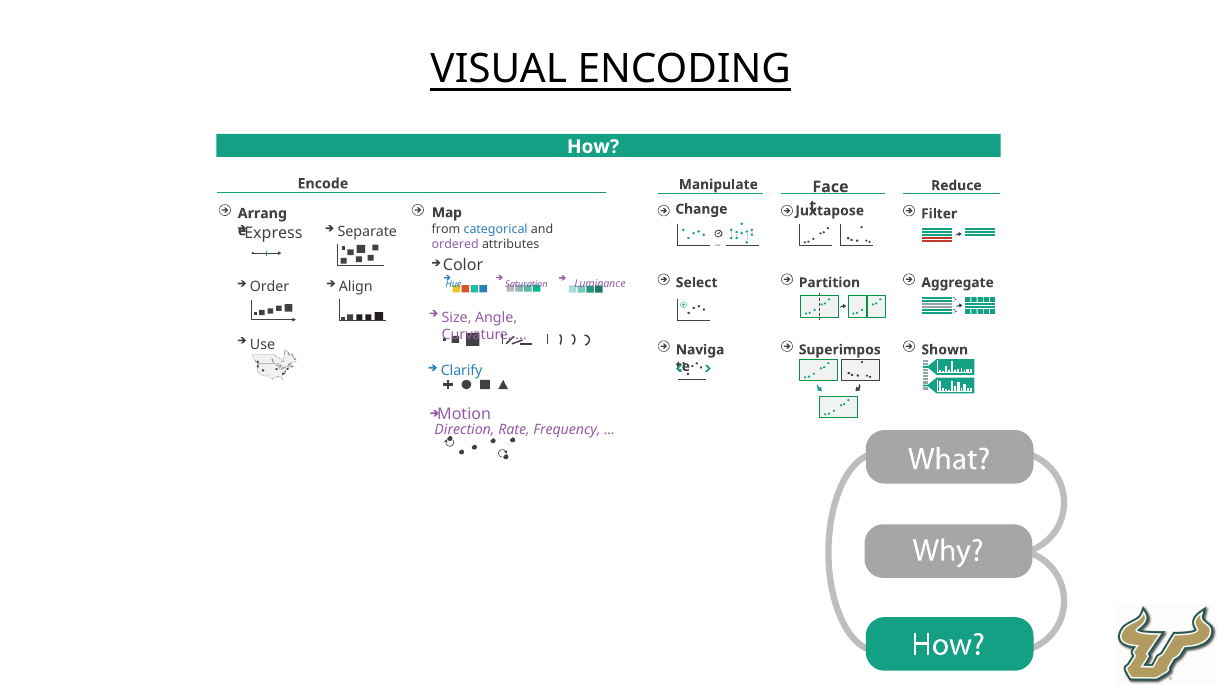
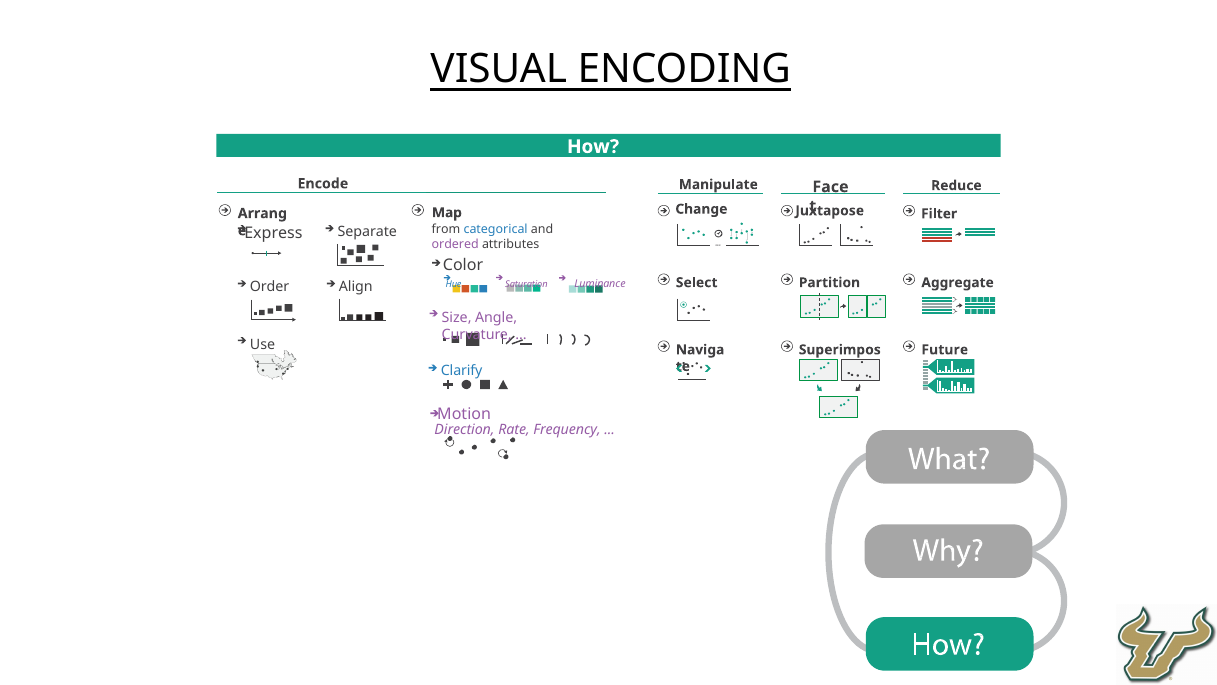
Shown: Shown -> Future (945, 350)
